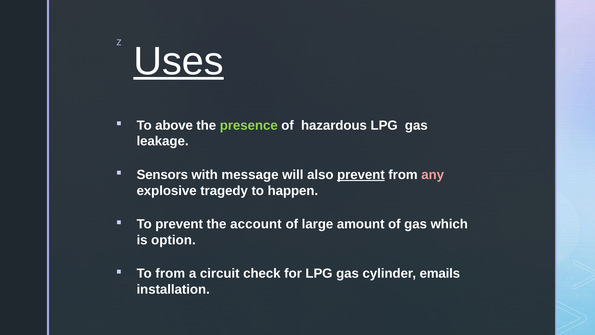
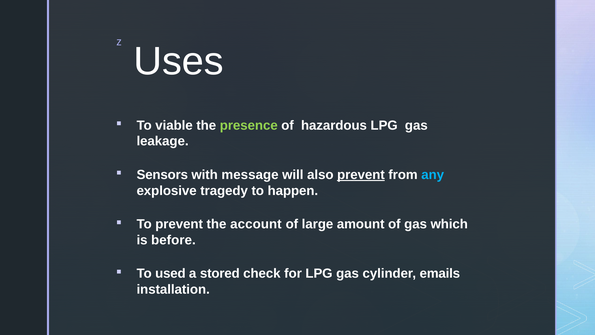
Uses underline: present -> none (179, 61)
above: above -> viable (174, 125)
any colour: pink -> light blue (433, 175)
option: option -> before (173, 240)
To from: from -> used (170, 273)
circuit: circuit -> stored (220, 273)
